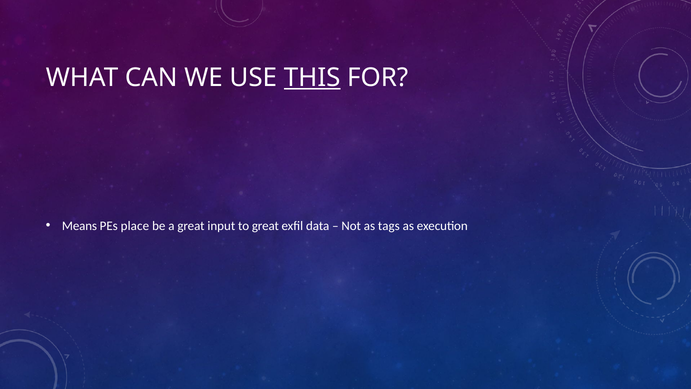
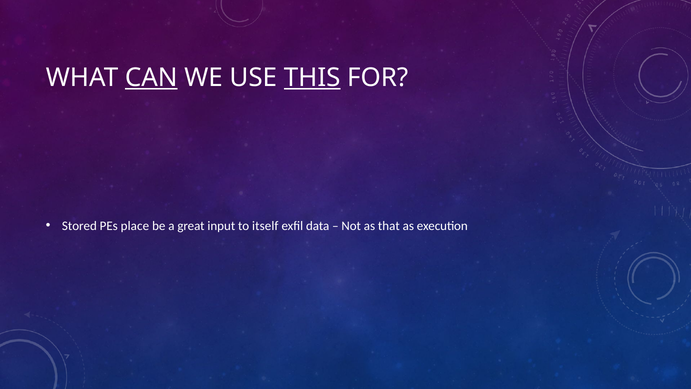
CAN underline: none -> present (151, 78)
Means: Means -> Stored (79, 226)
to great: great -> itself (265, 226)
tags: tags -> that (389, 226)
